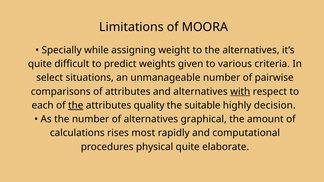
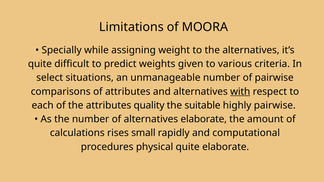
the underline: present -> none (76, 106)
highly decision: decision -> pairwise (275, 106)
alternatives graphical: graphical -> elaborate (204, 119)
most: most -> small (143, 133)
